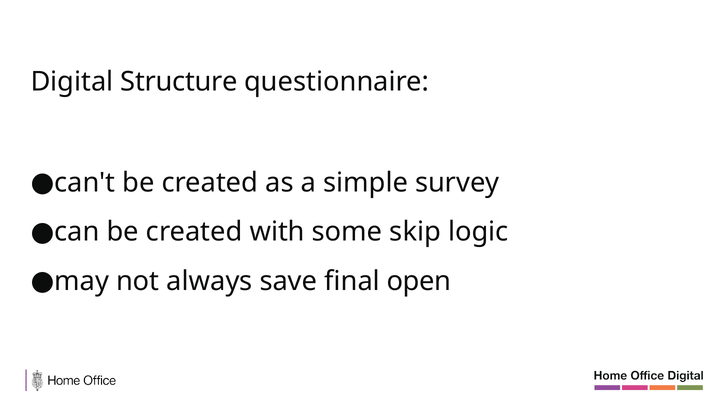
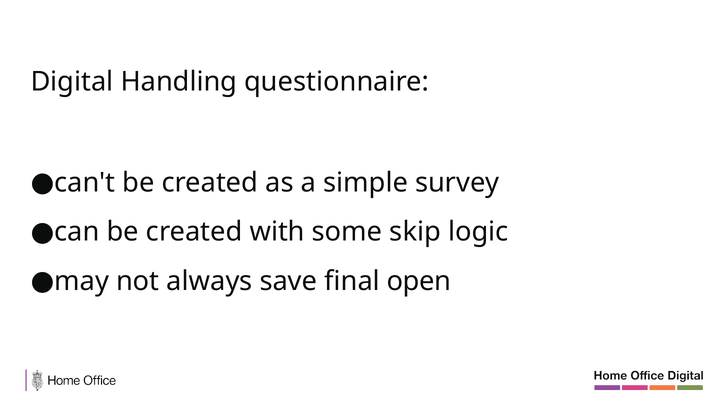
Structure: Structure -> Handling (179, 82)
